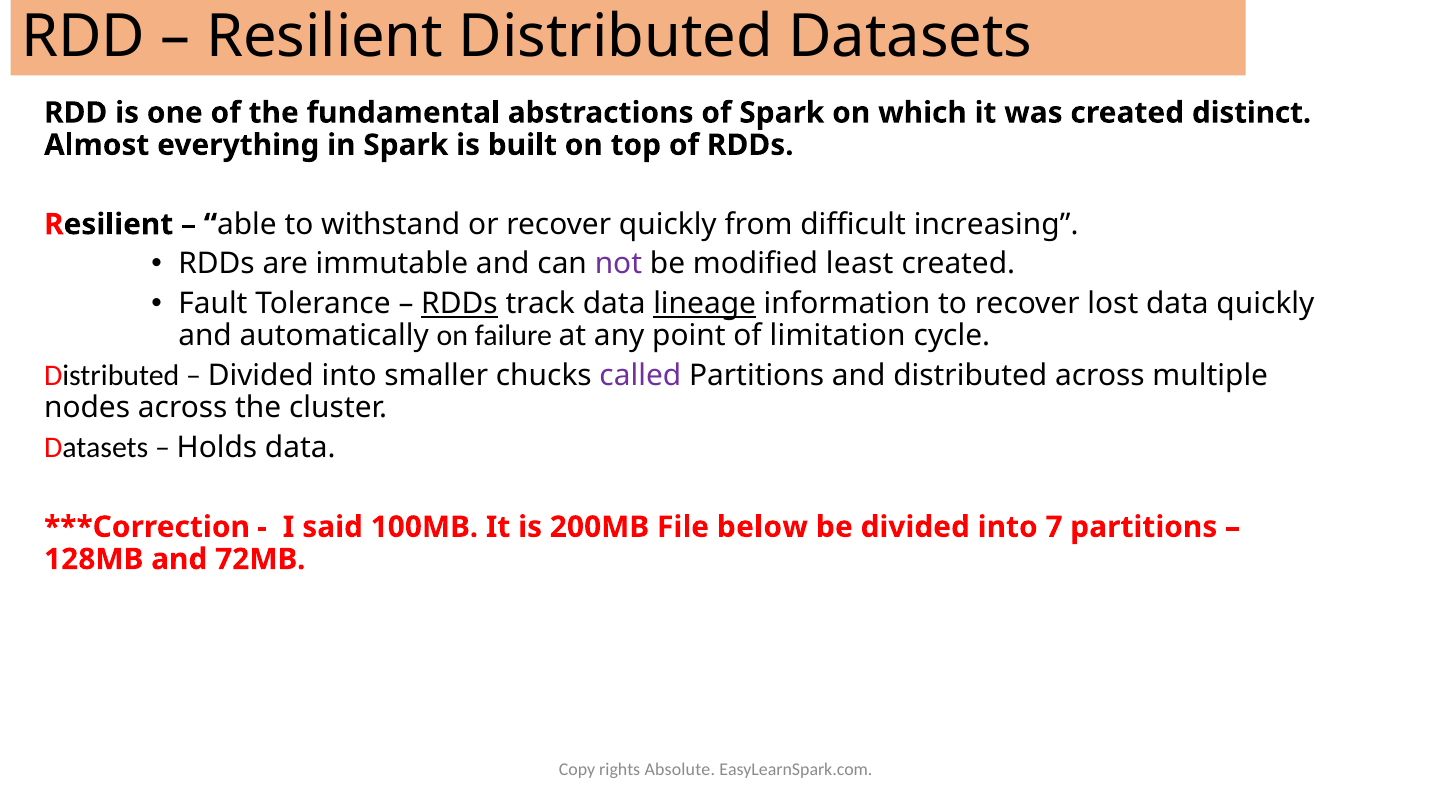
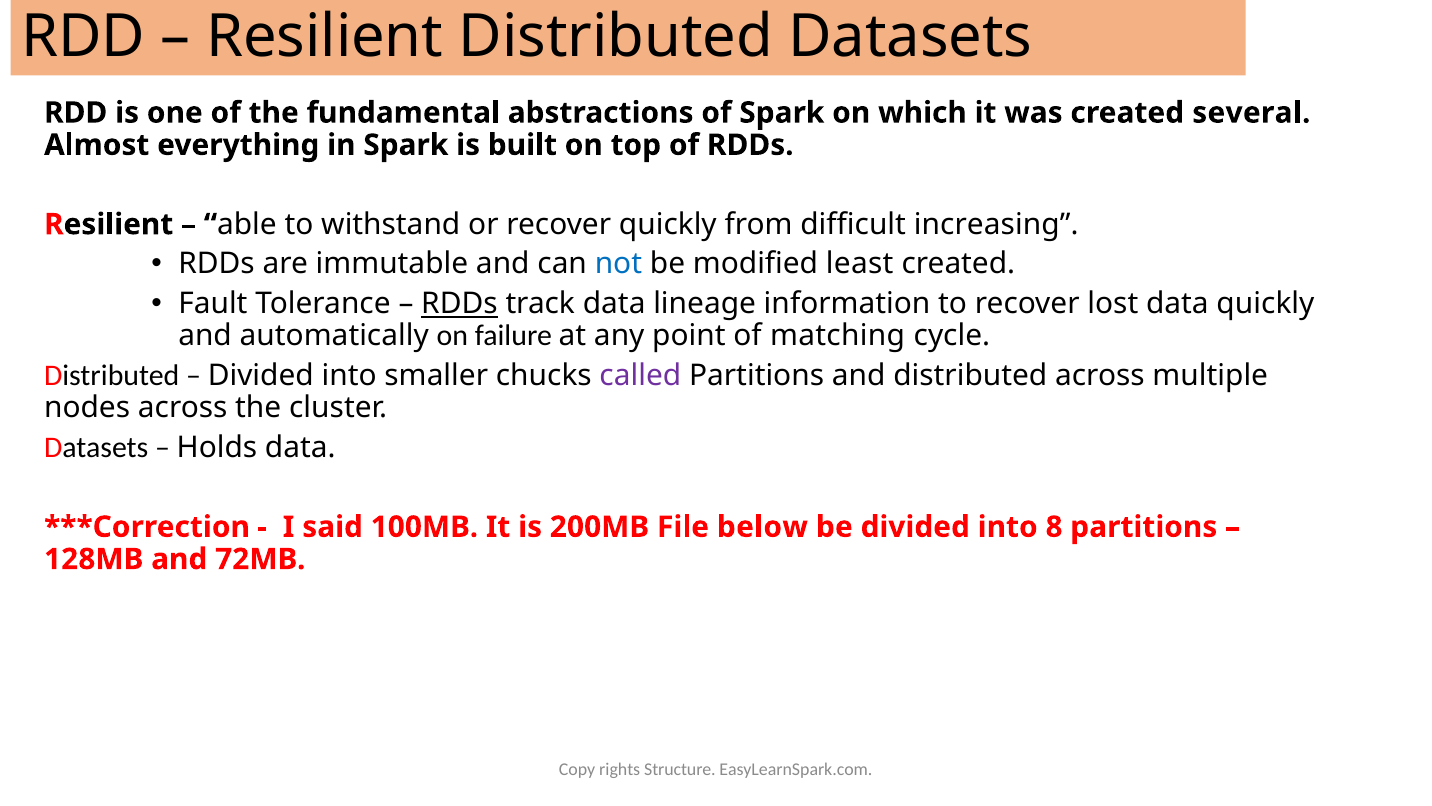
distinct: distinct -> several (1251, 113)
not colour: purple -> blue (618, 264)
lineage underline: present -> none (705, 304)
limitation: limitation -> matching (838, 336)
7: 7 -> 8 (1054, 527)
Absolute: Absolute -> Structure (680, 769)
